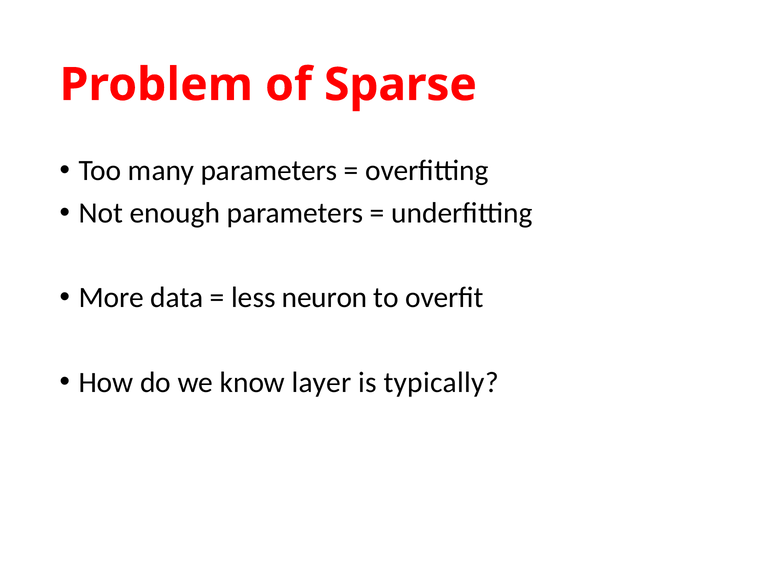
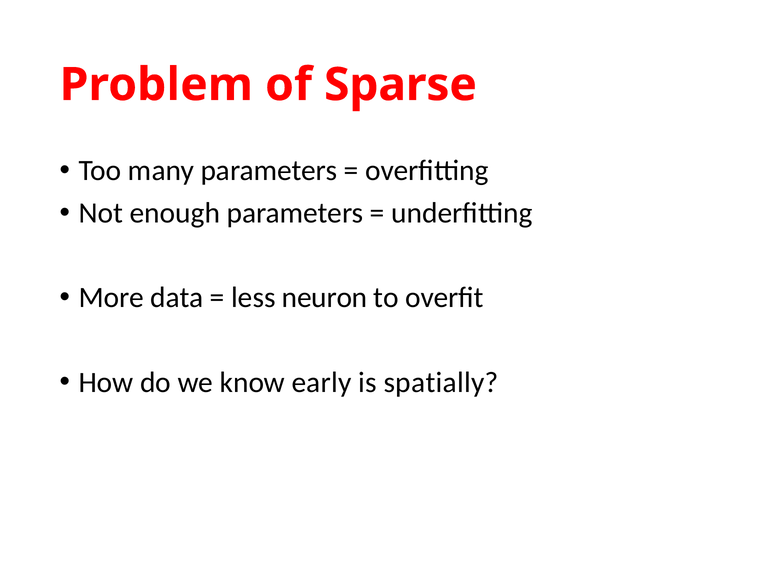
layer: layer -> early (322, 383)
typically: typically -> spatially (441, 383)
